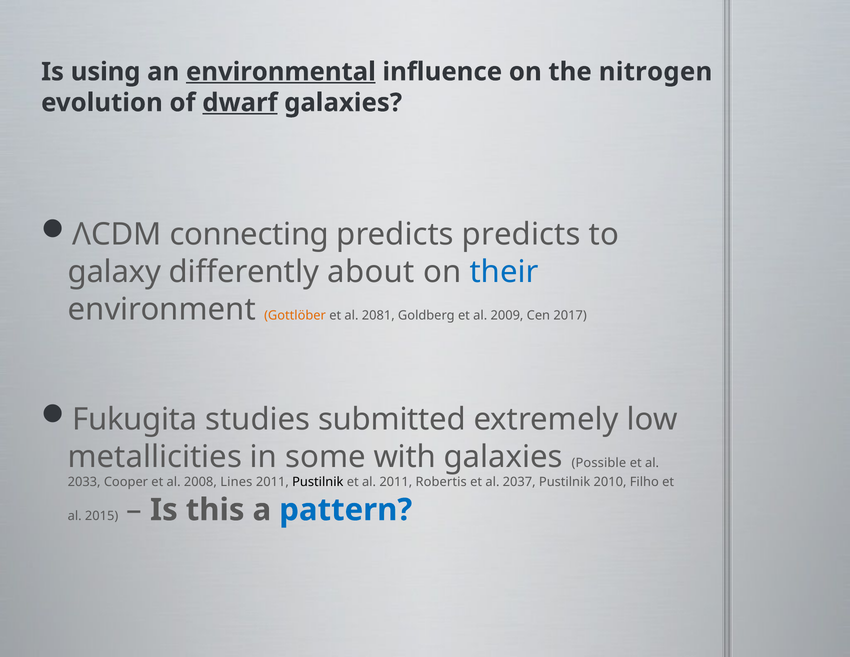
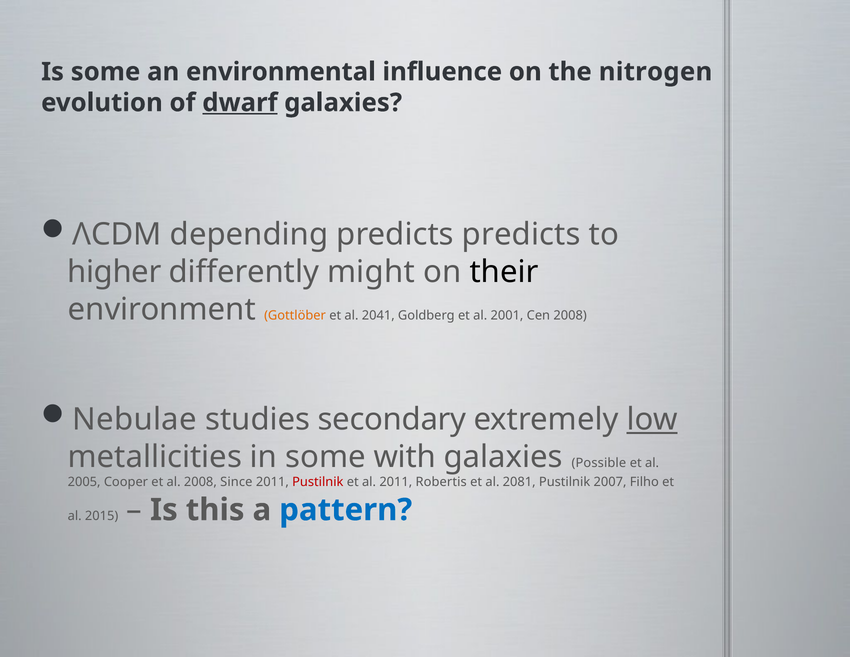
Is using: using -> some (106, 72)
environmental underline: present -> none (281, 72)
connecting: connecting -> depending (249, 235)
galaxy: galaxy -> higher (114, 272)
about: about -> might (371, 272)
their colour: blue -> black (504, 272)
2081: 2081 -> 2041 (378, 315)
2009: 2009 -> 2001 (507, 315)
Cen 2017: 2017 -> 2008 (570, 315)
Fukugita: Fukugita -> Nebulae (134, 420)
submitted: submitted -> secondary (392, 420)
low underline: none -> present (652, 420)
2033: 2033 -> 2005 (84, 482)
Lines: Lines -> Since (236, 482)
Pustilnik colour: black -> red (318, 482)
2037: 2037 -> 2081 (519, 482)
2010: 2010 -> 2007 (610, 482)
